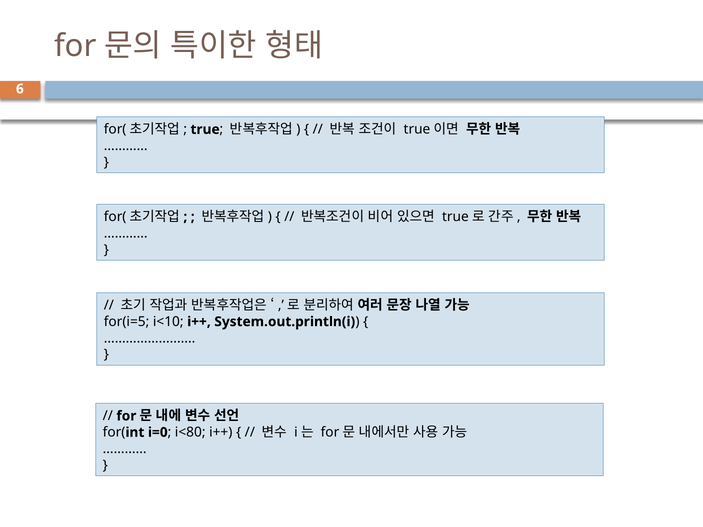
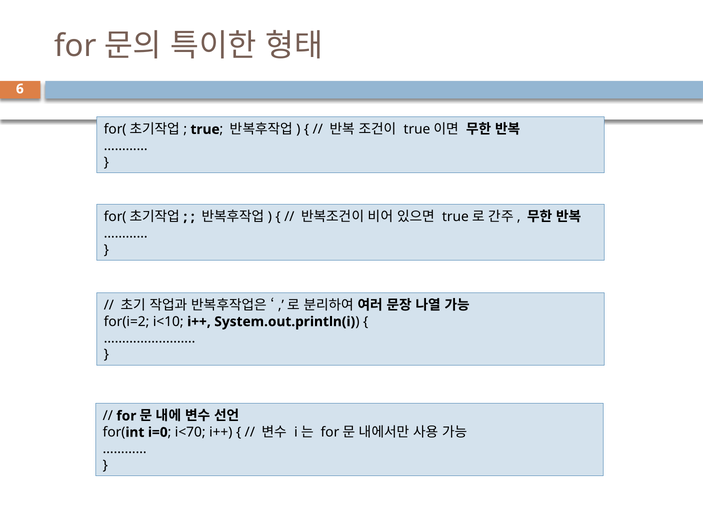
for(i=5: for(i=5 -> for(i=2 (127, 322)
i<80: i<80 -> i<70 (190, 433)
